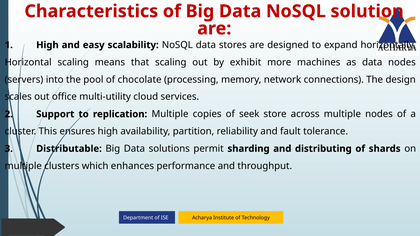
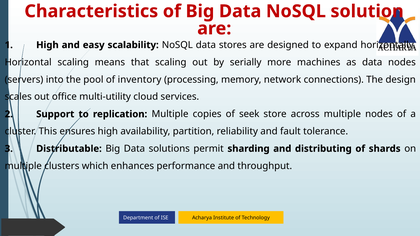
exhibit: exhibit -> serially (246, 62)
chocolate: chocolate -> inventory (140, 80)
